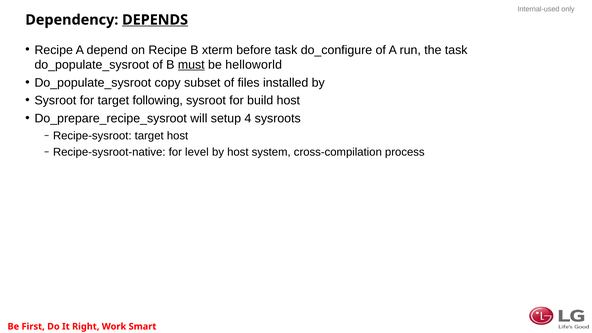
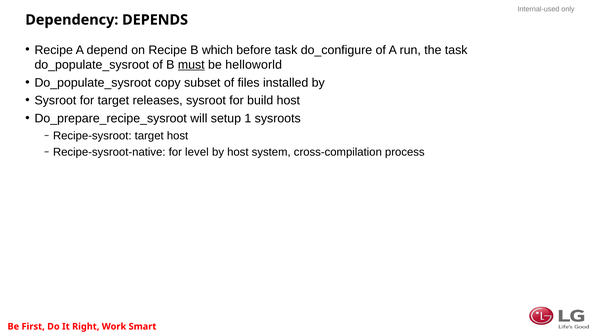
DEPENDS underline: present -> none (155, 20)
xterm: xterm -> which (217, 50)
following: following -> releases (158, 101)
4: 4 -> 1 (248, 118)
